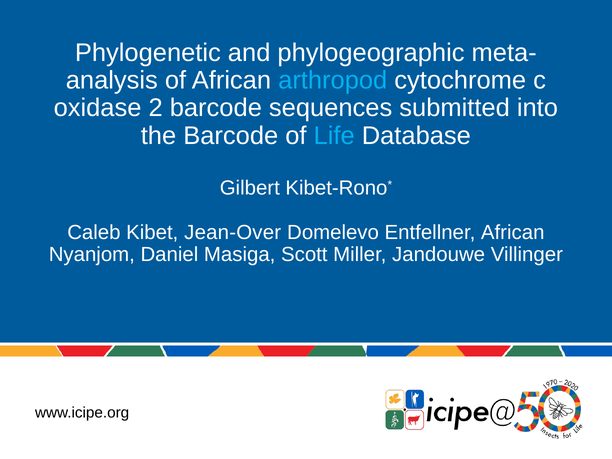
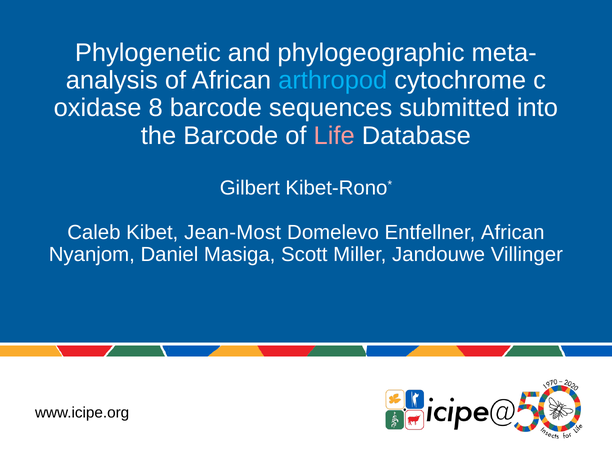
2: 2 -> 8 (156, 108)
Life colour: light blue -> pink (334, 136)
Jean-Over: Jean-Over -> Jean-Most (233, 232)
